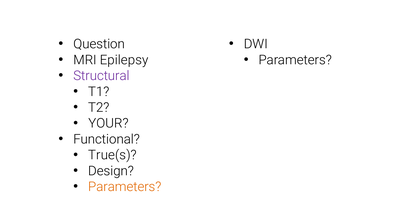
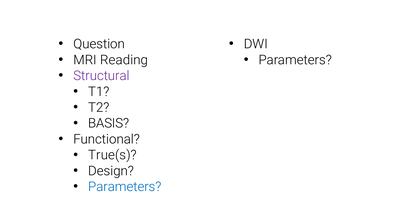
Epilepsy: Epilepsy -> Reading (124, 60)
YOUR: YOUR -> BASIS (109, 123)
Parameters colour: orange -> blue (125, 187)
